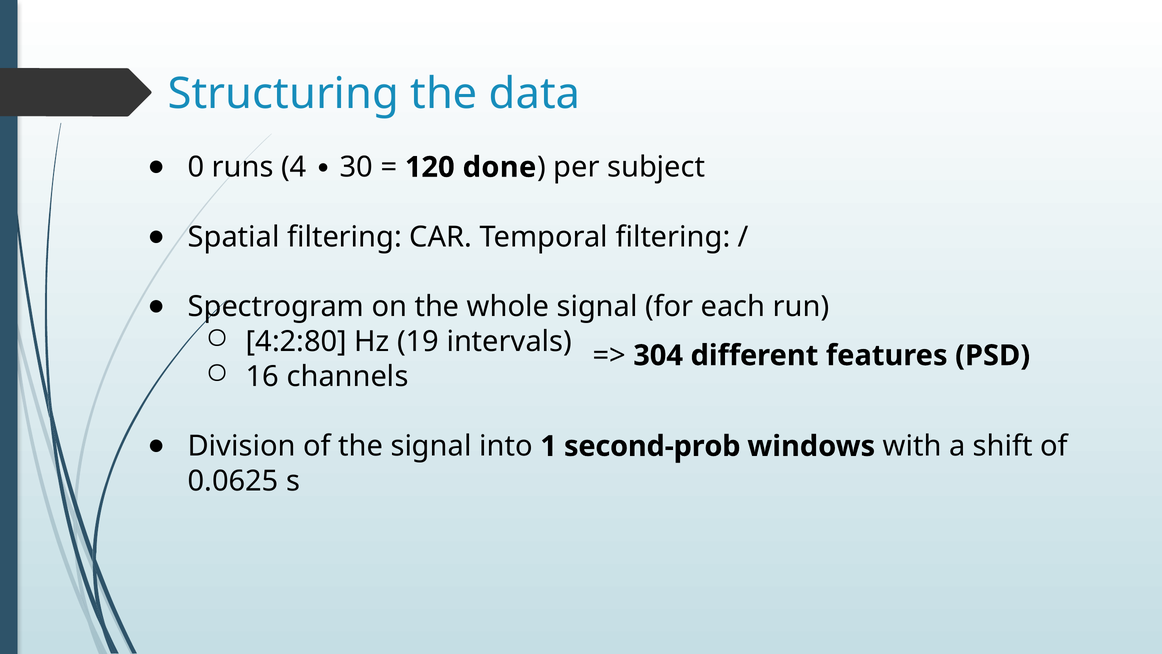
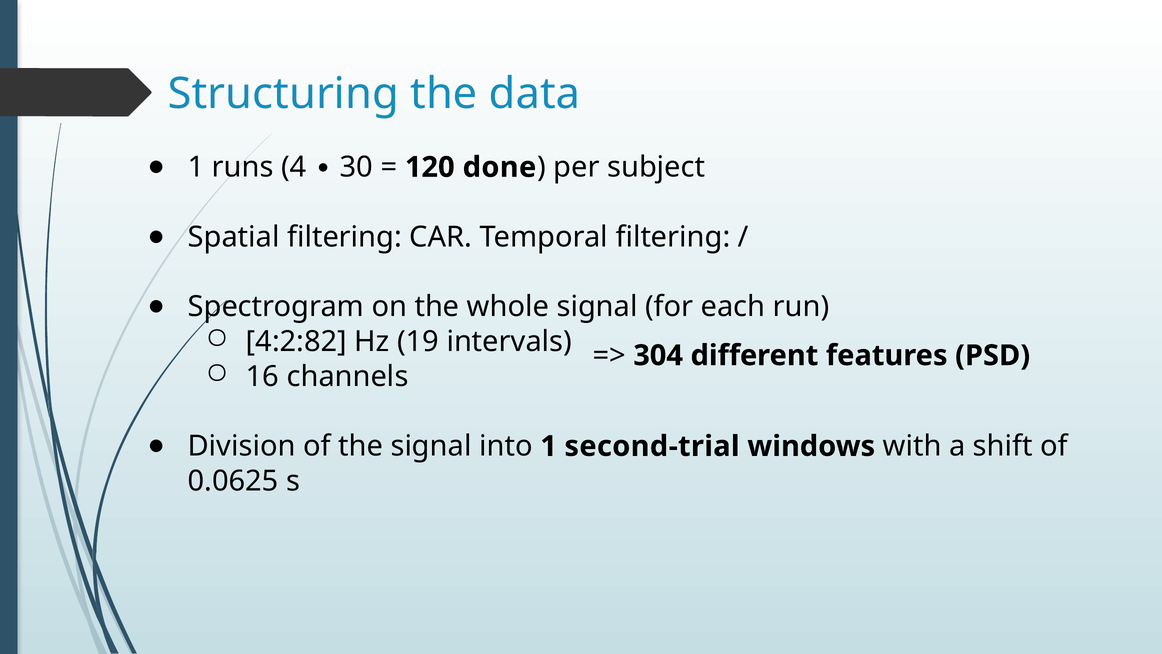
0: 0 -> 1 (196, 167)
4:2:80: 4:2:80 -> 4:2:82 (296, 341)
second-prob: second-prob -> second-trial (652, 446)
